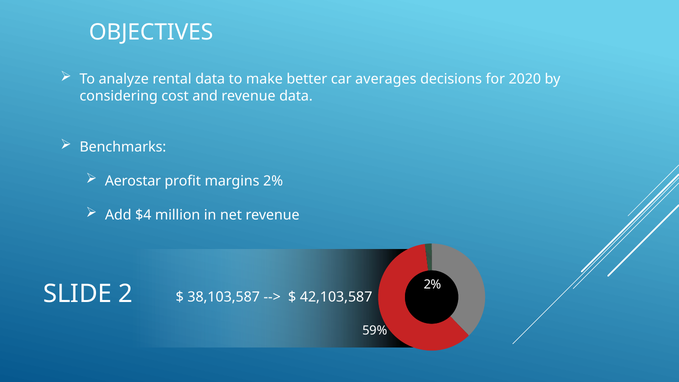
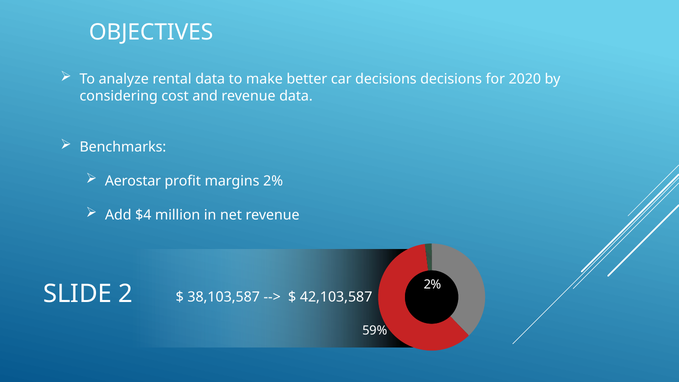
car averages: averages -> decisions (386, 79)
